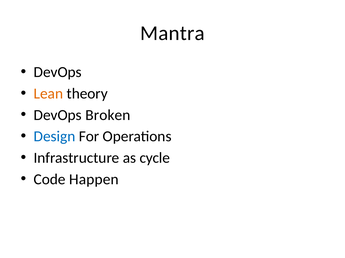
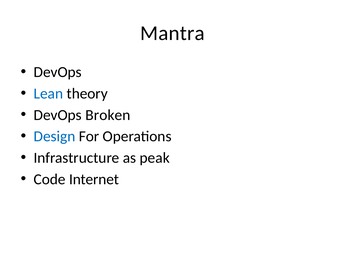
Lean colour: orange -> blue (48, 94)
cycle: cycle -> peak (155, 158)
Happen: Happen -> Internet (94, 180)
